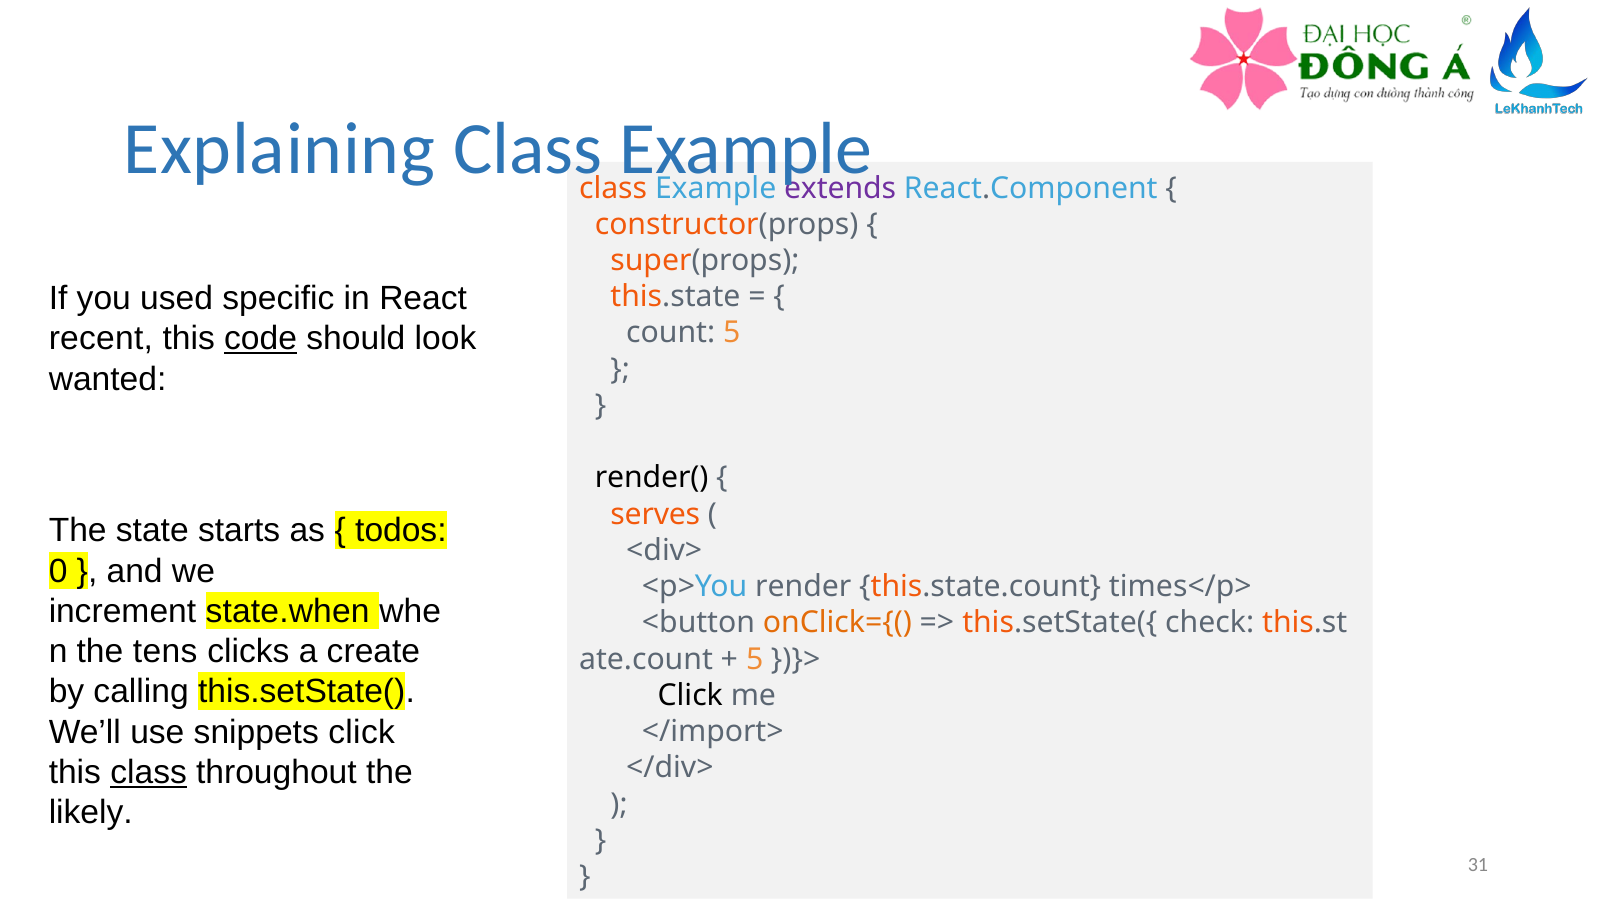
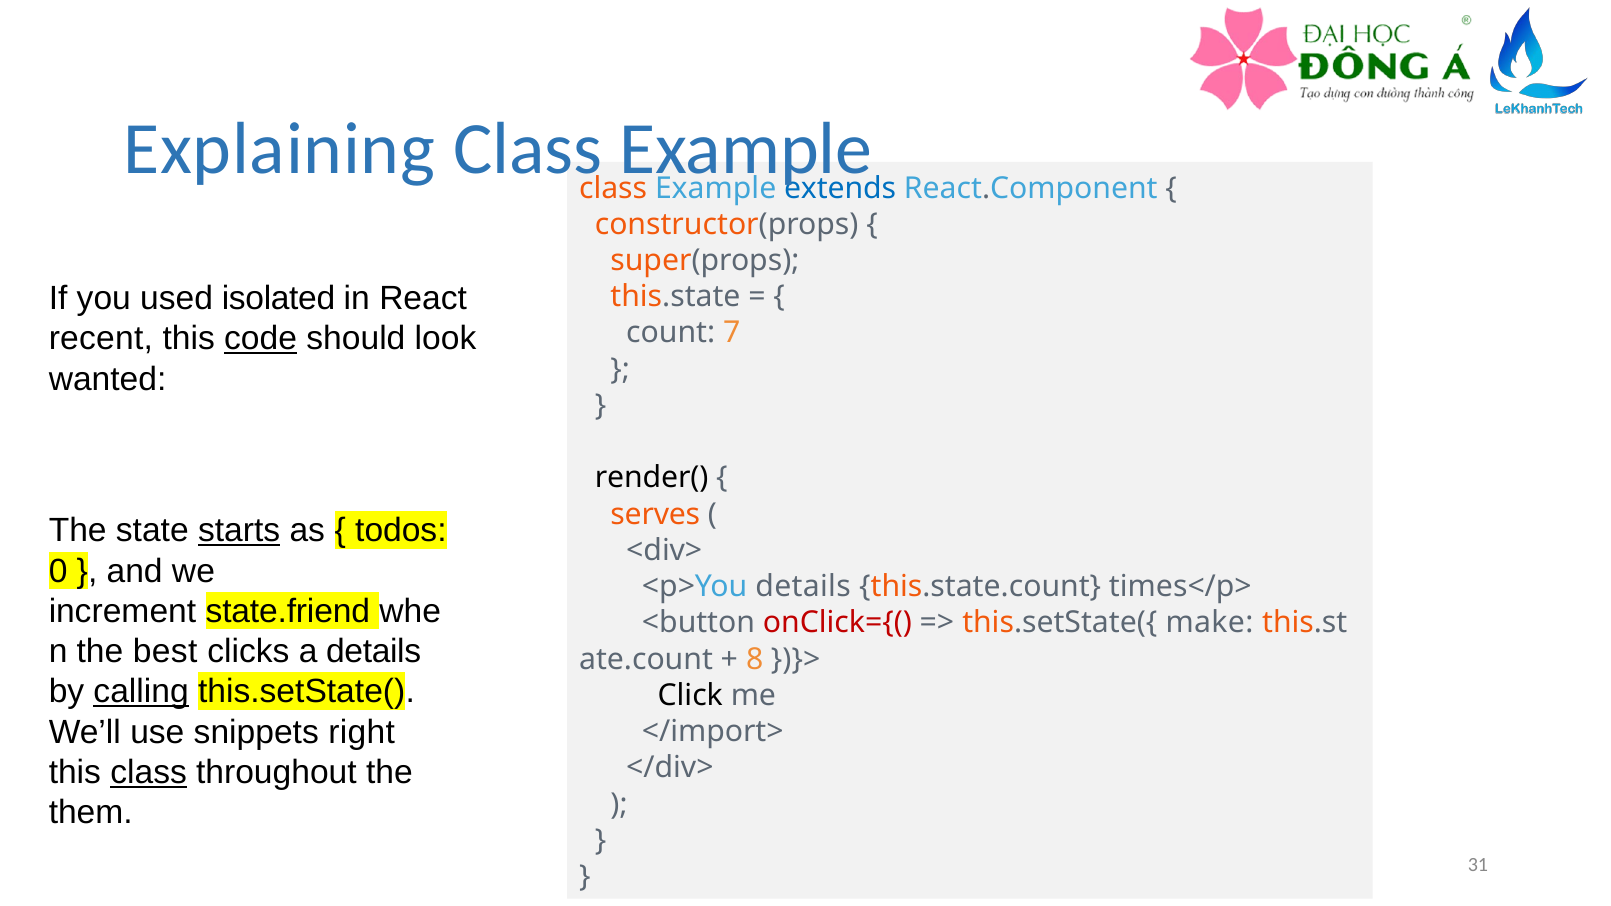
extends colour: purple -> blue (840, 188)
specific: specific -> isolated (279, 298)
count 5: 5 -> 7 (732, 333)
starts underline: none -> present (239, 531)
<p>You render: render -> details (803, 587)
state.when: state.when -> state.friend (288, 611)
onClick={( colour: orange -> red (837, 623)
check: check -> make (1210, 623)
tens: tens -> best (165, 652)
a create: create -> details (374, 652)
5: 5 -> 8 (755, 659)
calling underline: none -> present (141, 692)
snippets click: click -> right (362, 732)
likely: likely -> them (91, 813)
